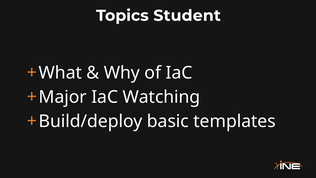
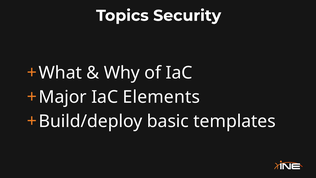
Student: Student -> Security (187, 16)
Watching: Watching -> Elements (161, 97)
